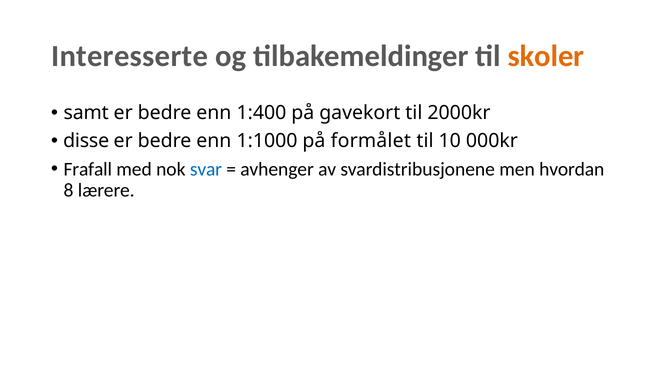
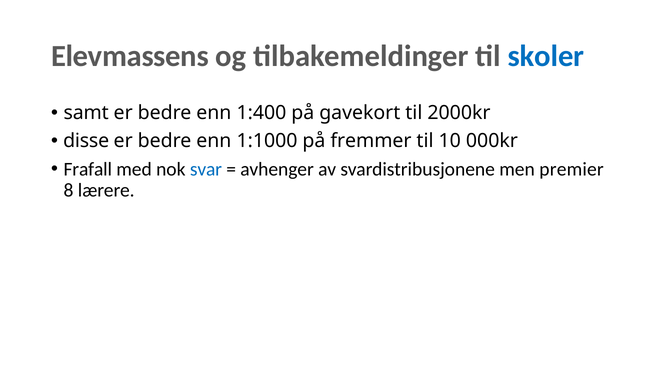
Interesserte: Interesserte -> Elevmassens (130, 56)
skoler colour: orange -> blue (546, 56)
formålet: formålet -> fremmer (371, 141)
hvordan: hvordan -> premier (572, 169)
